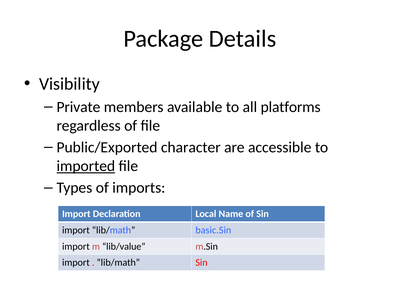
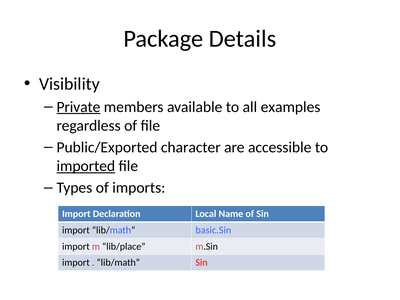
Private underline: none -> present (78, 107)
platforms: platforms -> examples (291, 107)
lib/value: lib/value -> lib/place (124, 246)
